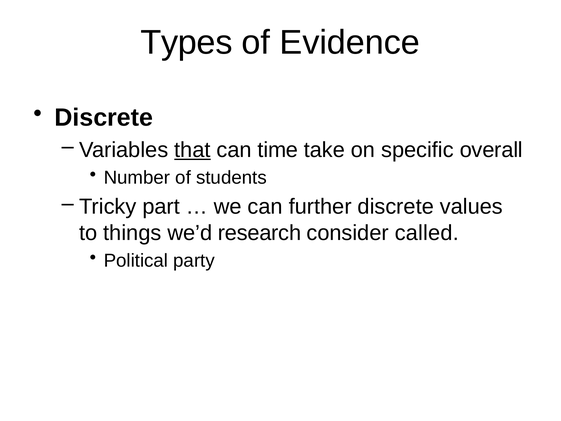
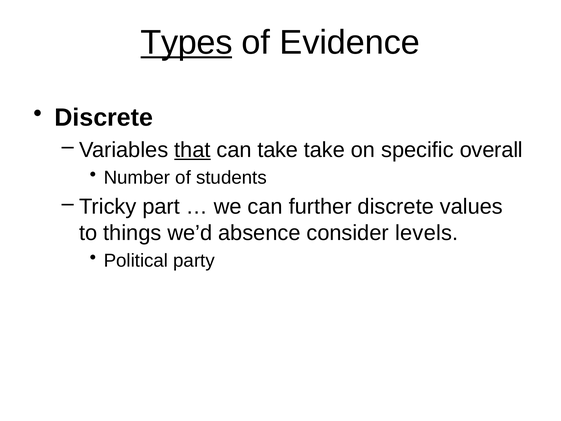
Types underline: none -> present (187, 43)
can time: time -> take (278, 150)
research: research -> absence (259, 233)
called: called -> levels (427, 233)
